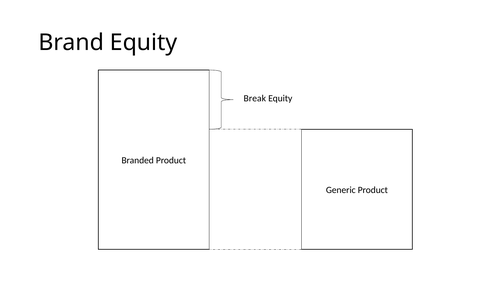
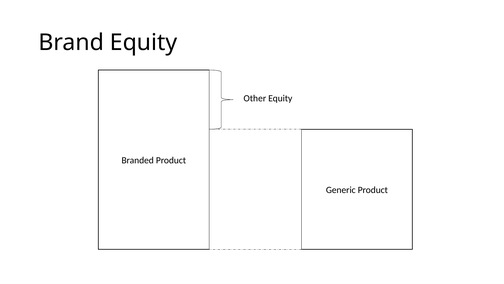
Break: Break -> Other (255, 98)
